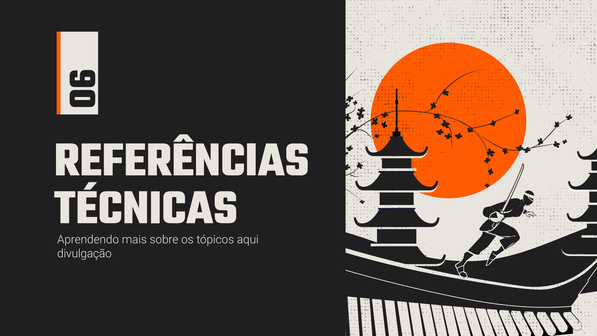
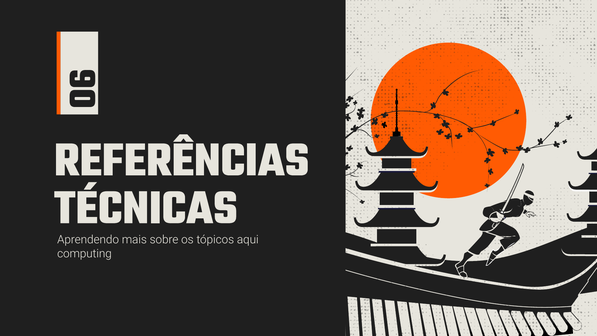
divulgação: divulgação -> computing (84, 254)
